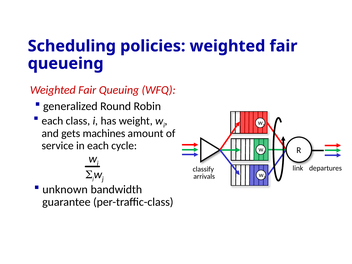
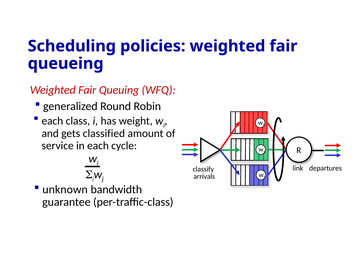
machines: machines -> classified (104, 133)
